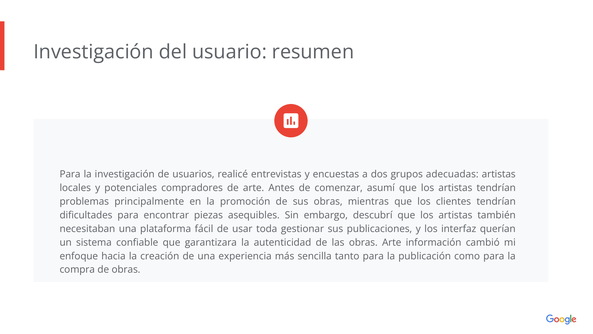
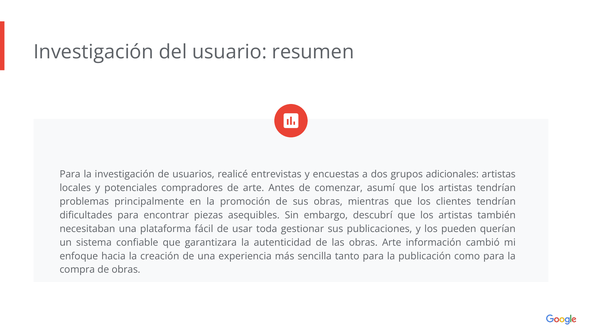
adecuadas: adecuadas -> adicionales (452, 174)
interfaz: interfaz -> pueden (459, 228)
